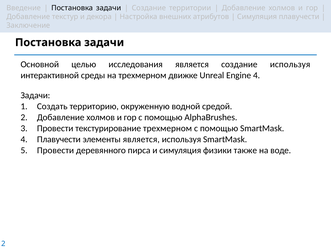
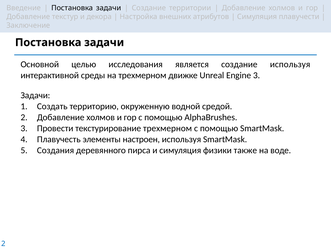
Engine 4: 4 -> 3 (257, 75)
Плавучести: Плавучести -> Плавучесть (59, 139)
элементы является: является -> настроен (141, 139)
5 Провести: Провести -> Создания (56, 150)
